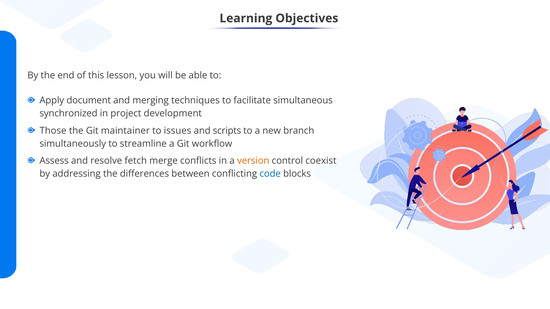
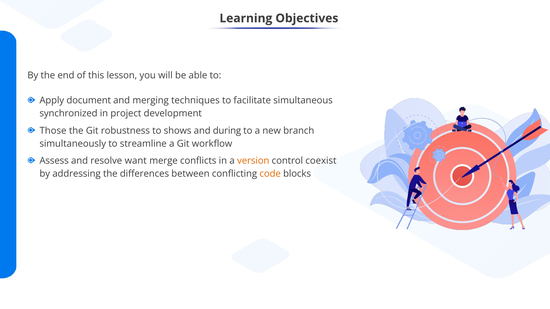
maintainer: maintainer -> robustness (125, 131)
issues: issues -> shows (178, 131)
scripts: scripts -> during (227, 131)
fetch: fetch -> want (136, 161)
code colour: blue -> orange (270, 174)
